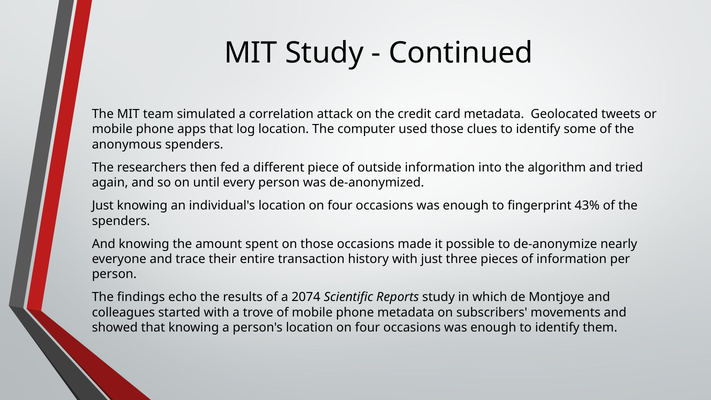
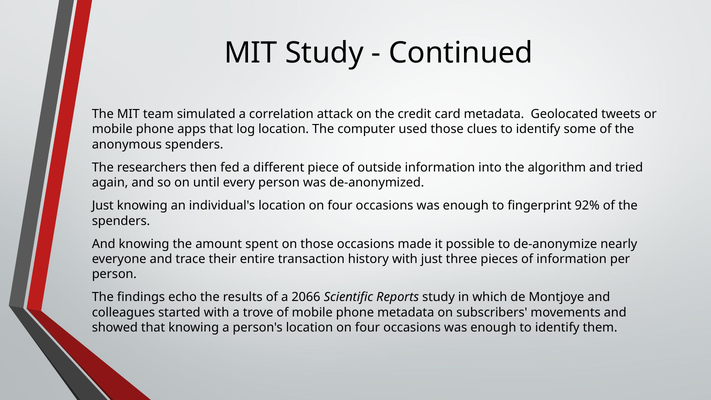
43%: 43% -> 92% (587, 206)
2074: 2074 -> 2066 (306, 297)
